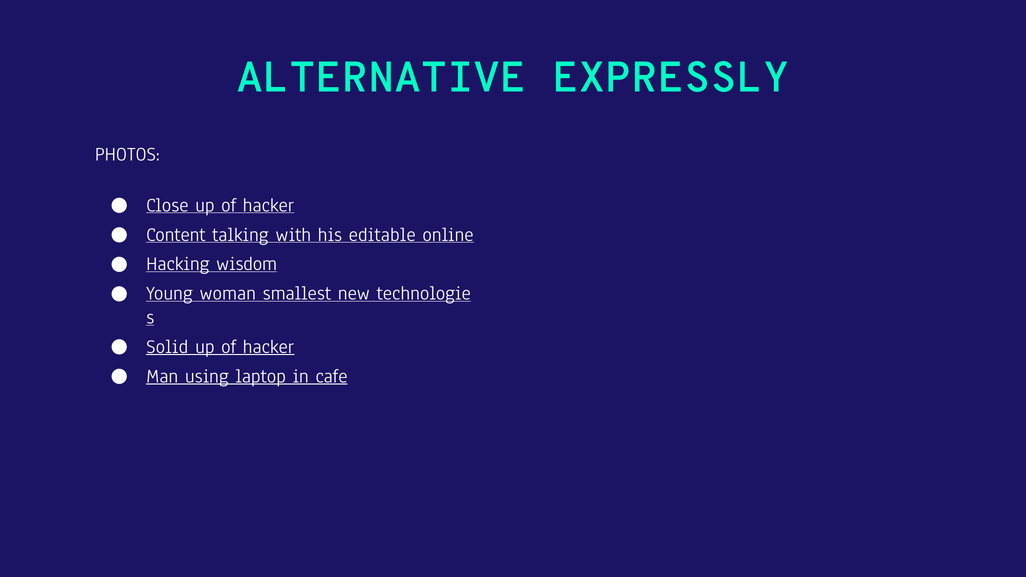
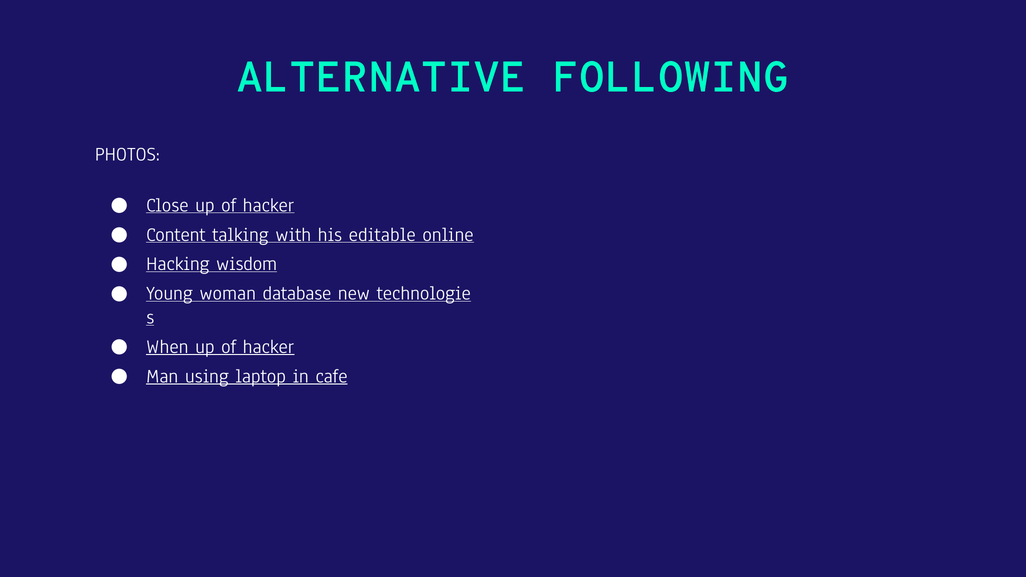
EXPRESSLY: EXPRESSLY -> FOLLOWING (671, 77)
smallest: smallest -> database (297, 293)
Solid: Solid -> When (167, 347)
